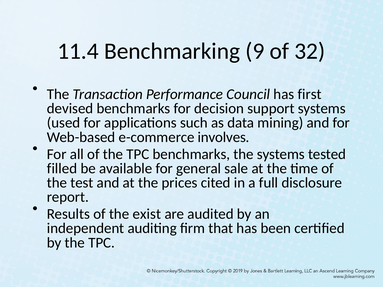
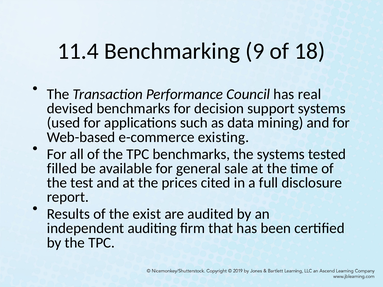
32: 32 -> 18 (310, 51)
first: first -> real (310, 94)
involves: involves -> existing (223, 137)
